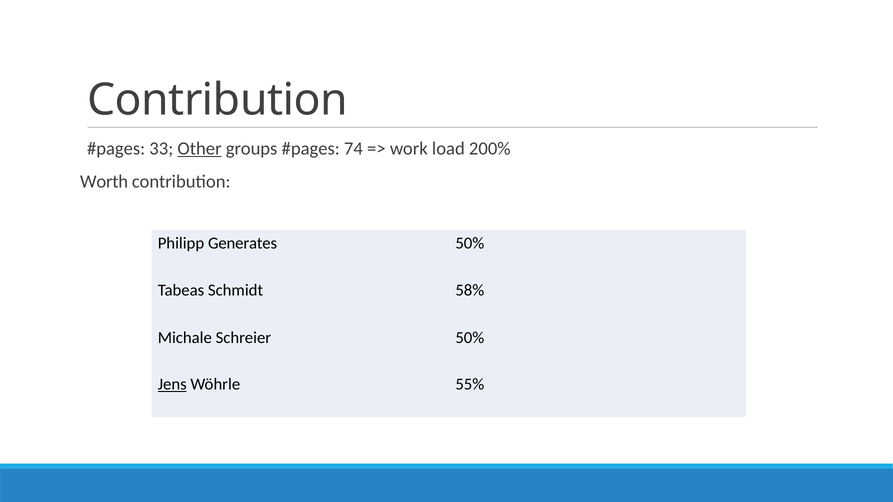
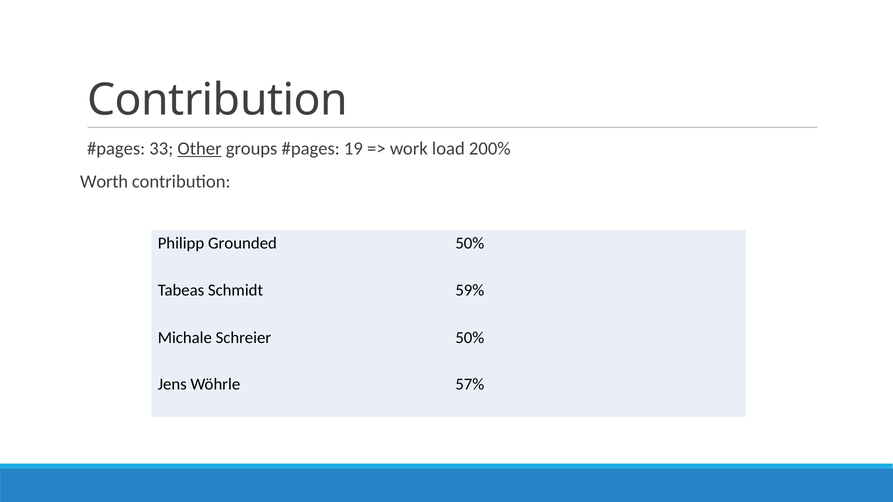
74: 74 -> 19 (353, 148)
Generates: Generates -> Grounded (242, 243)
58%: 58% -> 59% (470, 290)
Jens underline: present -> none (172, 385)
55%: 55% -> 57% (470, 385)
